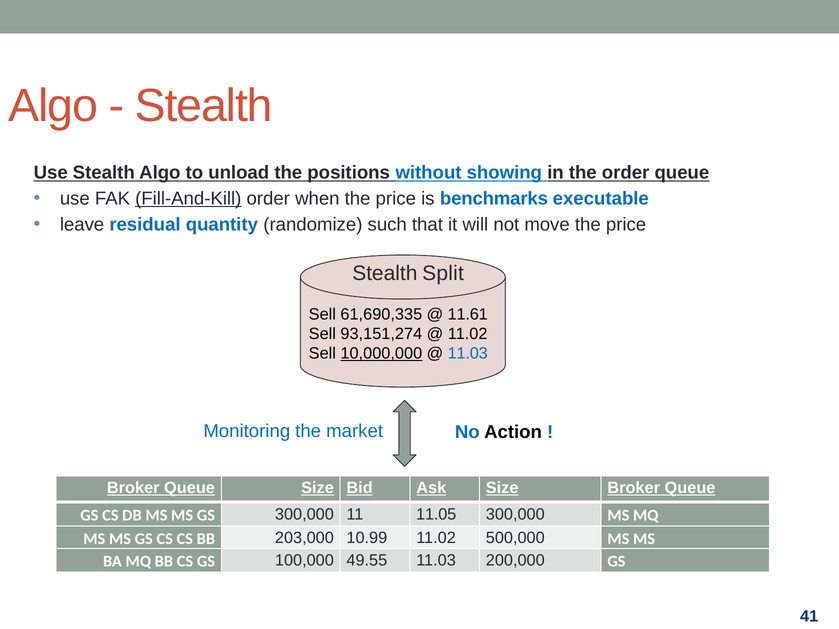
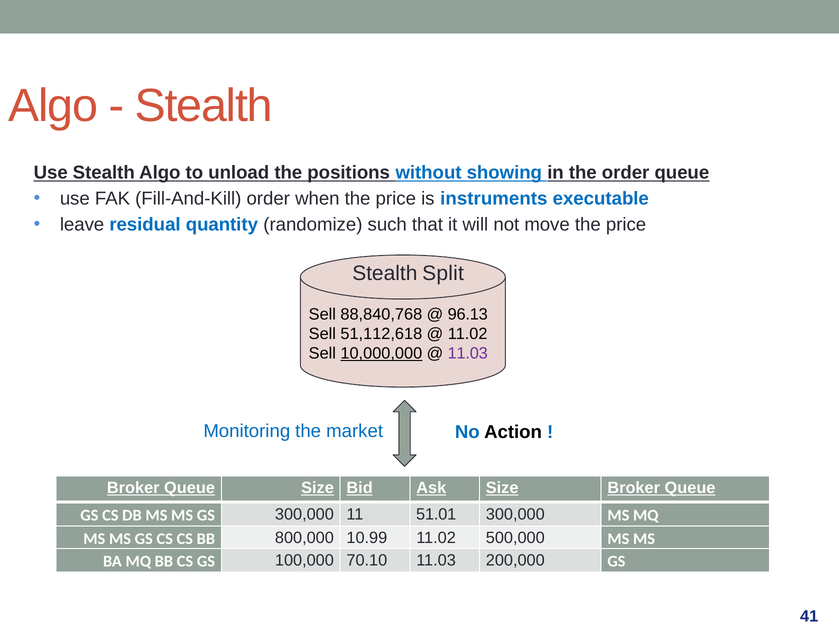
Fill-And-Kill underline: present -> none (188, 199)
benchmarks: benchmarks -> instruments (494, 199)
61,690,335: 61,690,335 -> 88,840,768 (381, 314)
11.61: 11.61 -> 96.13 (468, 314)
93,151,274: 93,151,274 -> 51,112,618 (381, 334)
11.03 colour: blue -> purple (468, 353)
11.05: 11.05 -> 51.01 (436, 515)
203,000: 203,000 -> 800,000 (304, 538)
49.55: 49.55 -> 70.10 (367, 561)
